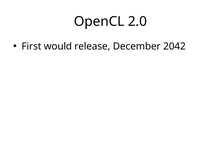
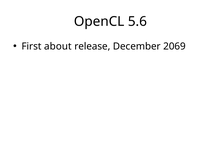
2.0: 2.0 -> 5.6 (137, 21)
would: would -> about (58, 46)
2042: 2042 -> 2069 (174, 46)
